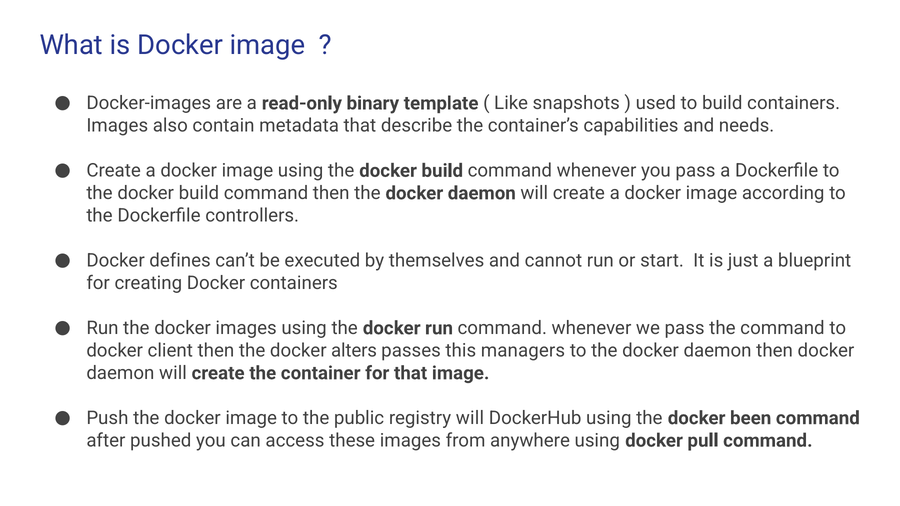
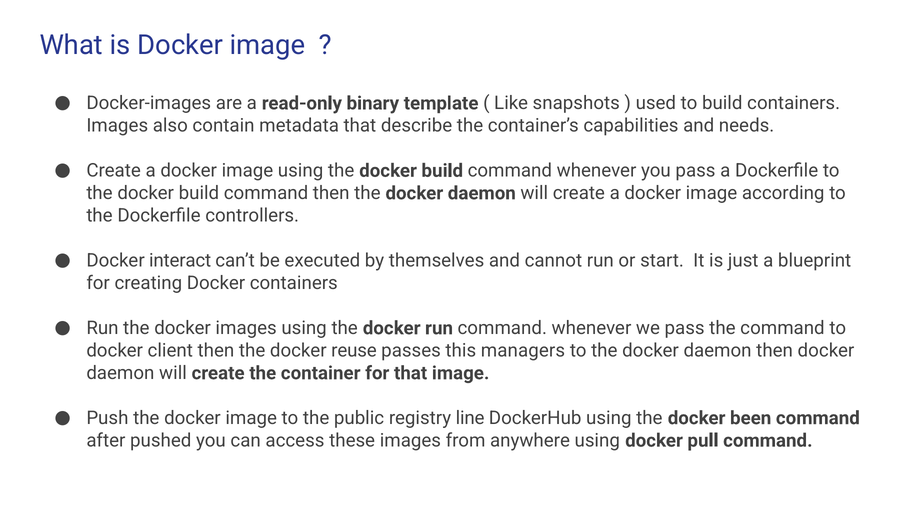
defines: defines -> interact (180, 261)
alters: alters -> reuse (354, 351)
registry will: will -> line (470, 418)
